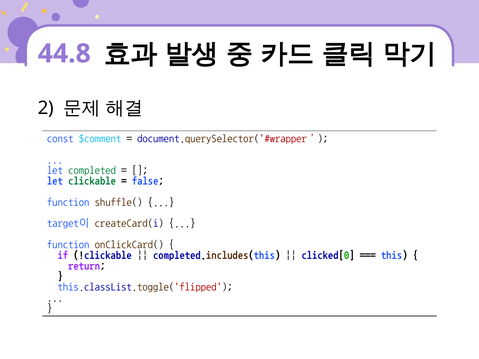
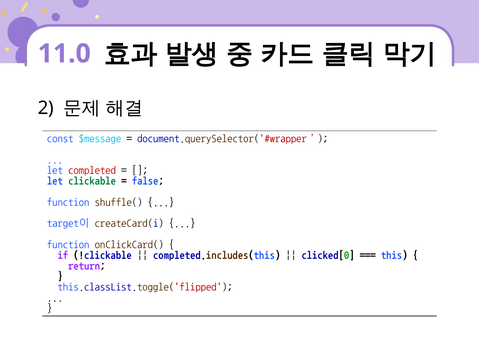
44.8: 44.8 -> 11.0 (64, 54)
$comment: $comment -> $message (100, 138)
completed colour: green -> red (92, 170)
